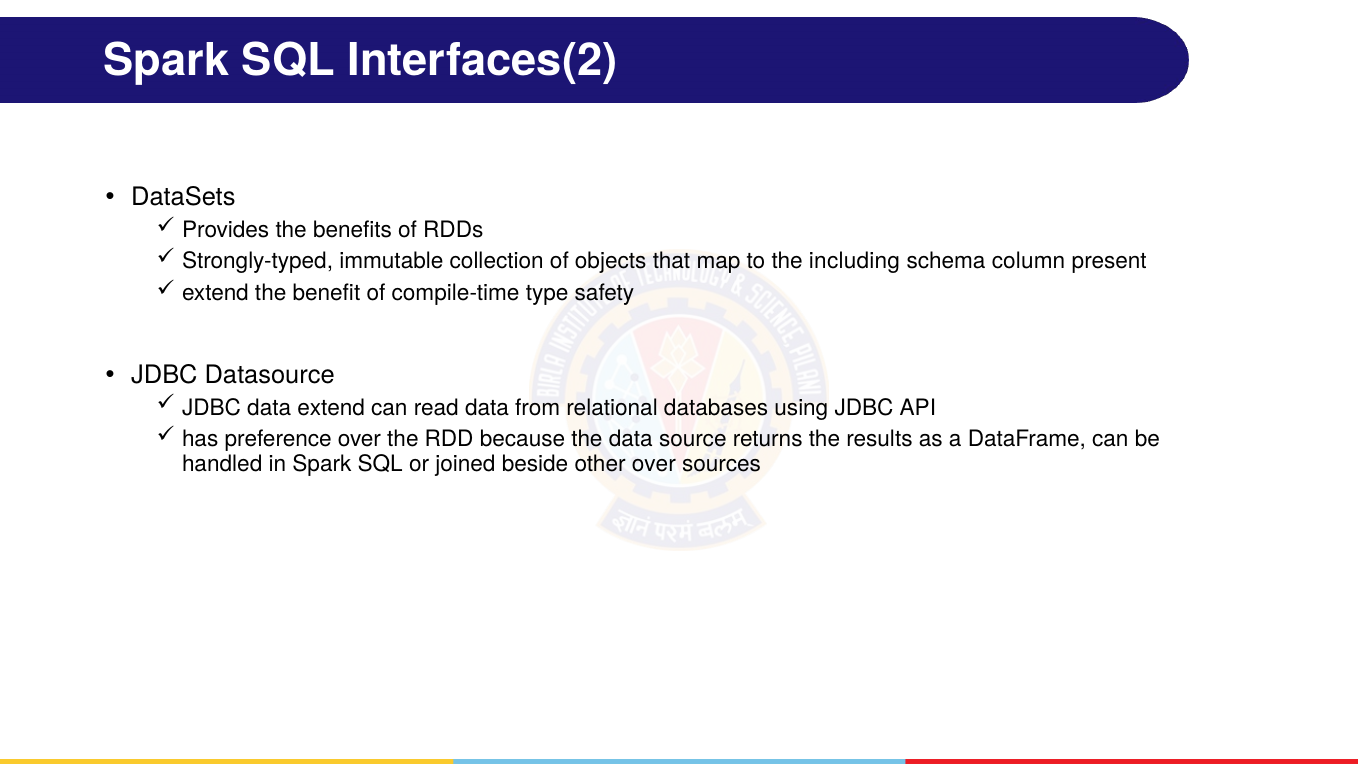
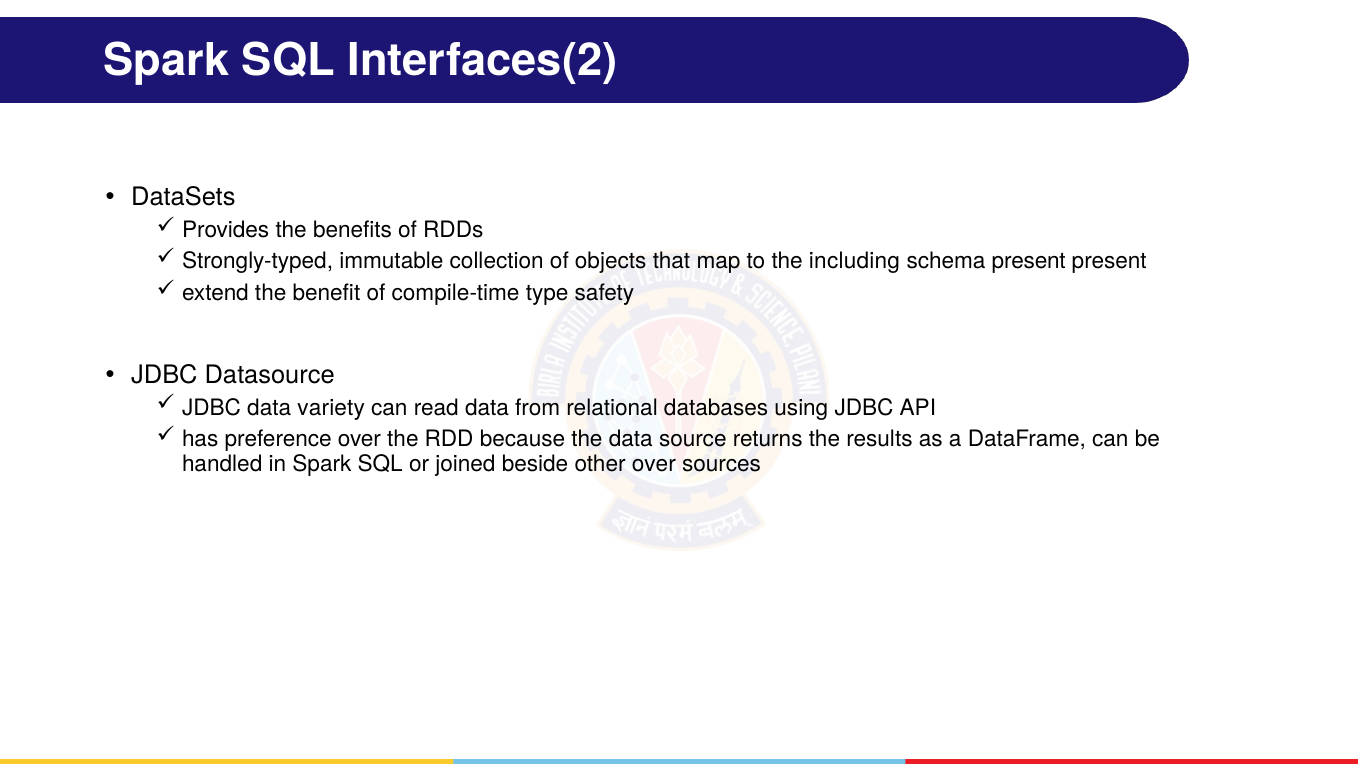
schema column: column -> present (1029, 261)
data extend: extend -> variety (331, 408)
